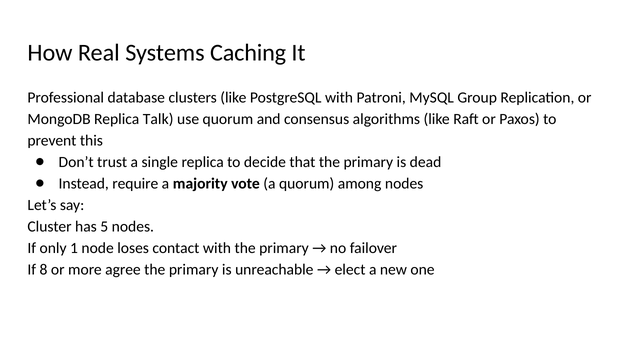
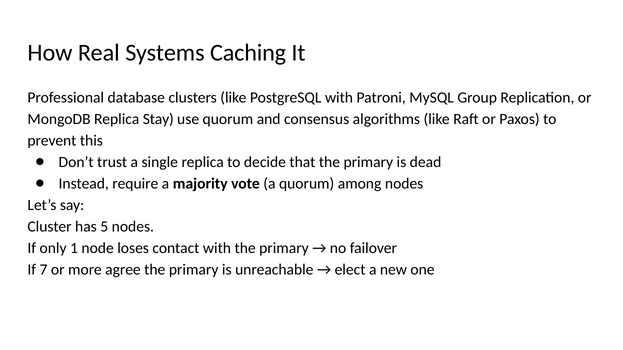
Talk: Talk -> Stay (158, 119)
8: 8 -> 7 (44, 270)
